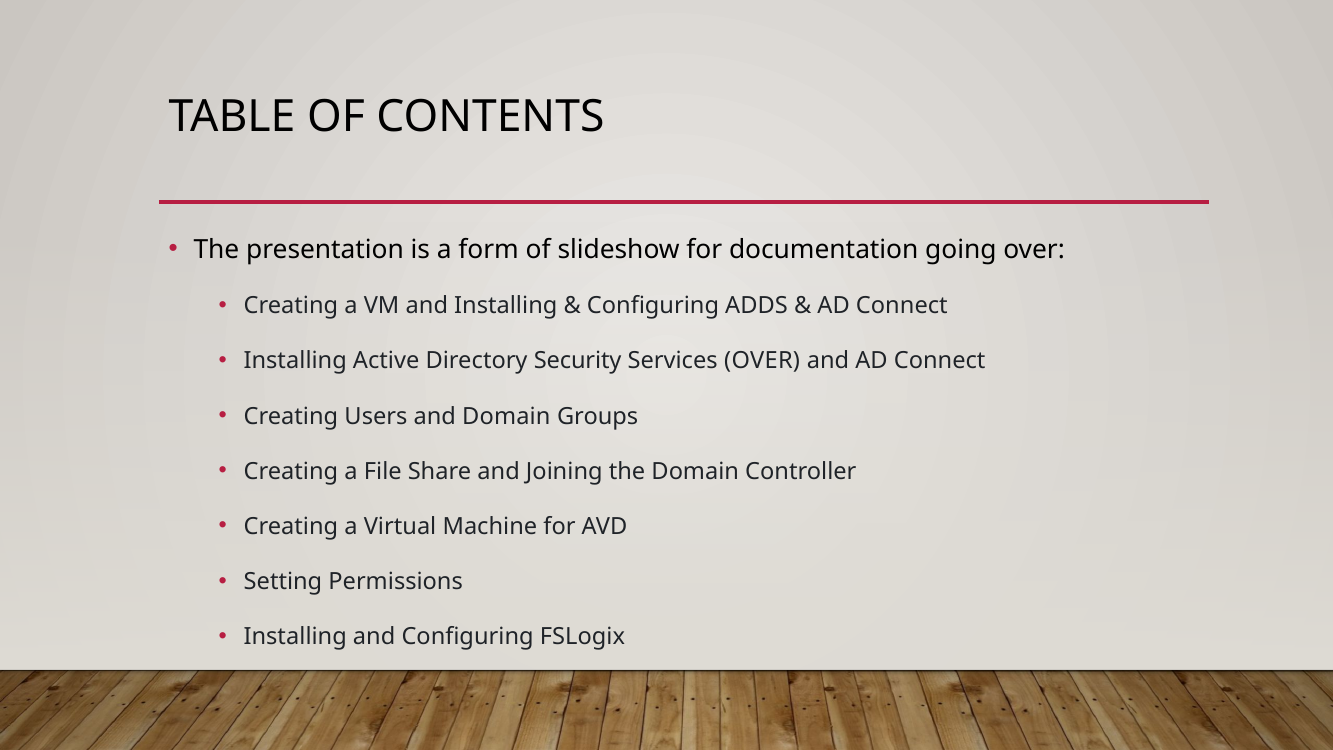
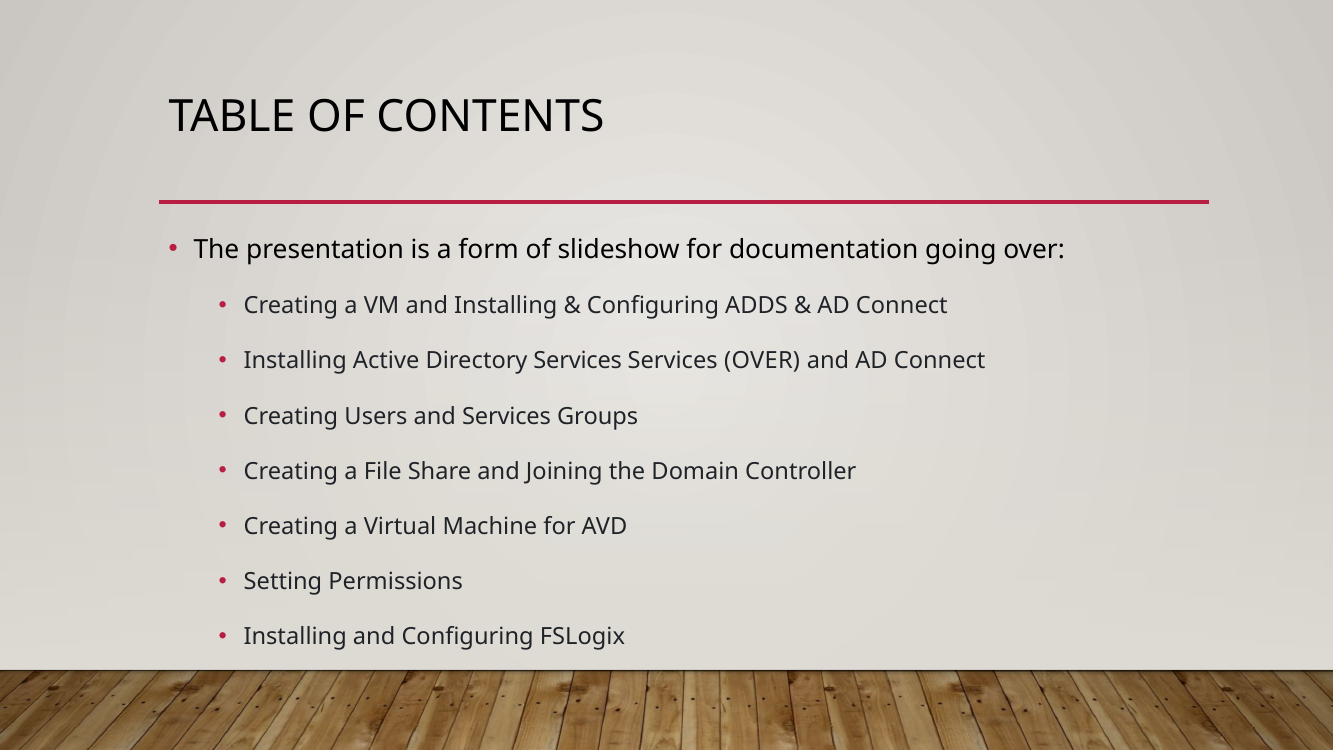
Directory Security: Security -> Services (578, 361)
and Domain: Domain -> Services (507, 416)
